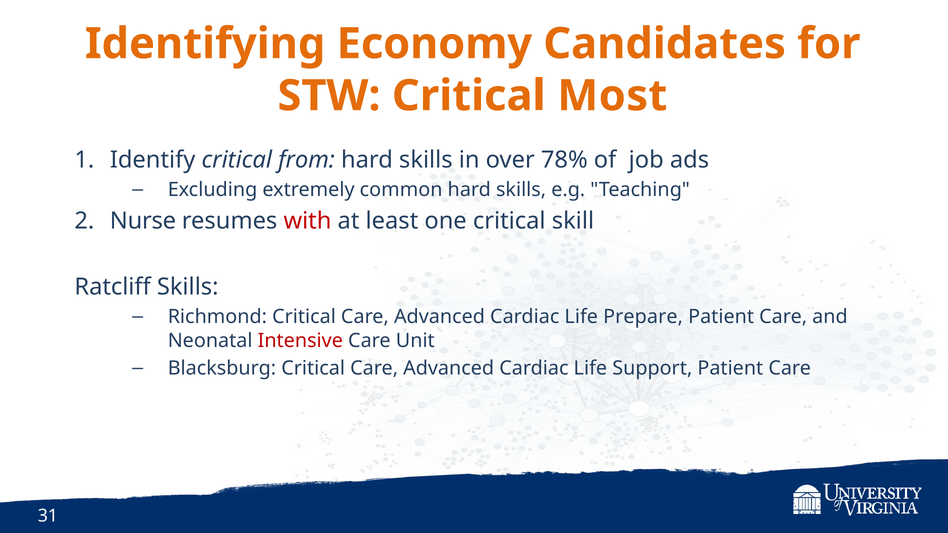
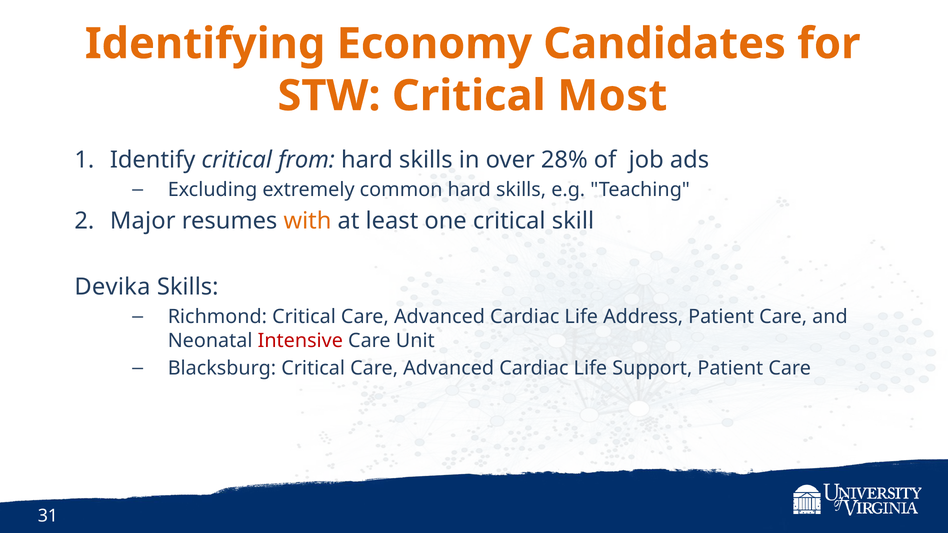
78%: 78% -> 28% (564, 160)
Nurse: Nurse -> Major (143, 221)
with colour: red -> orange (307, 221)
Ratcliff: Ratcliff -> Devika (112, 287)
Prepare: Prepare -> Address (643, 317)
